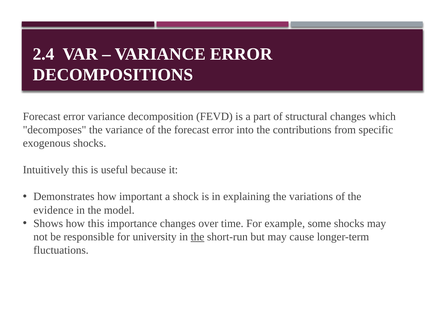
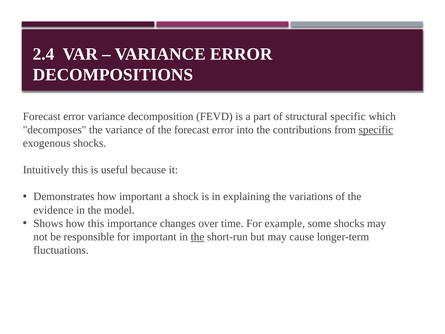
structural changes: changes -> specific (348, 116)
specific underline: none -> present (376, 130)
for university: university -> important (155, 237)
